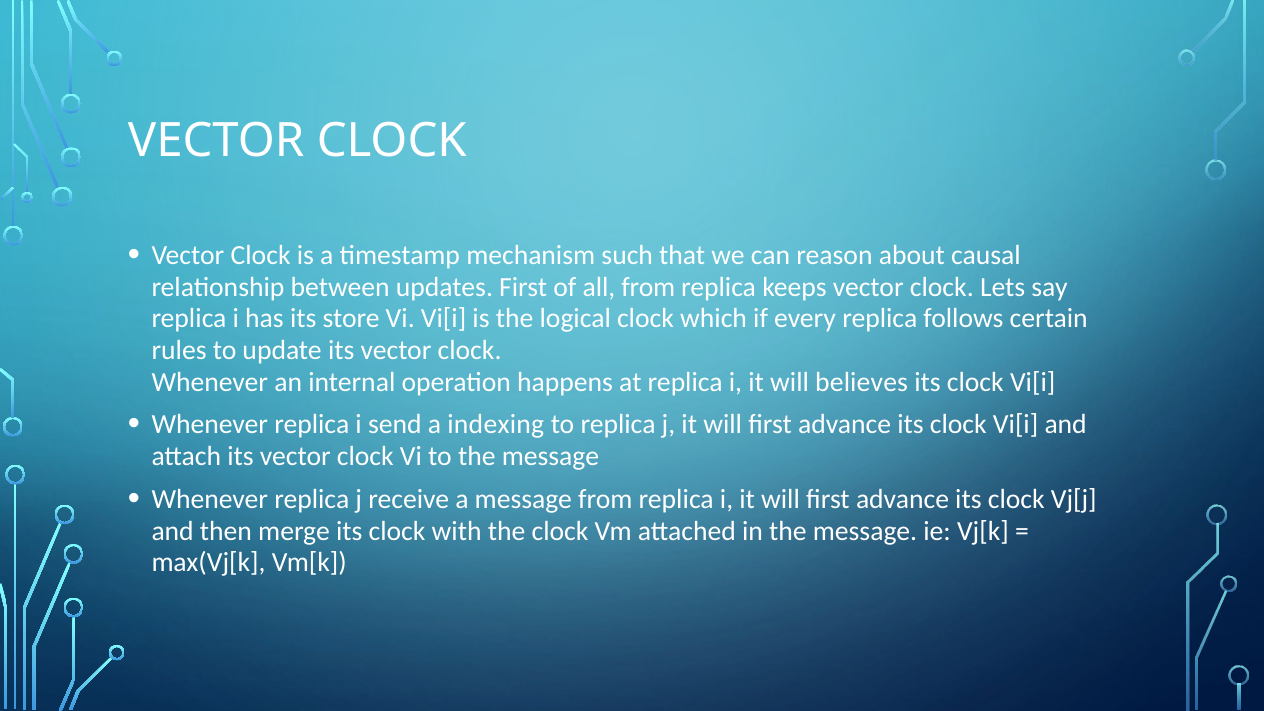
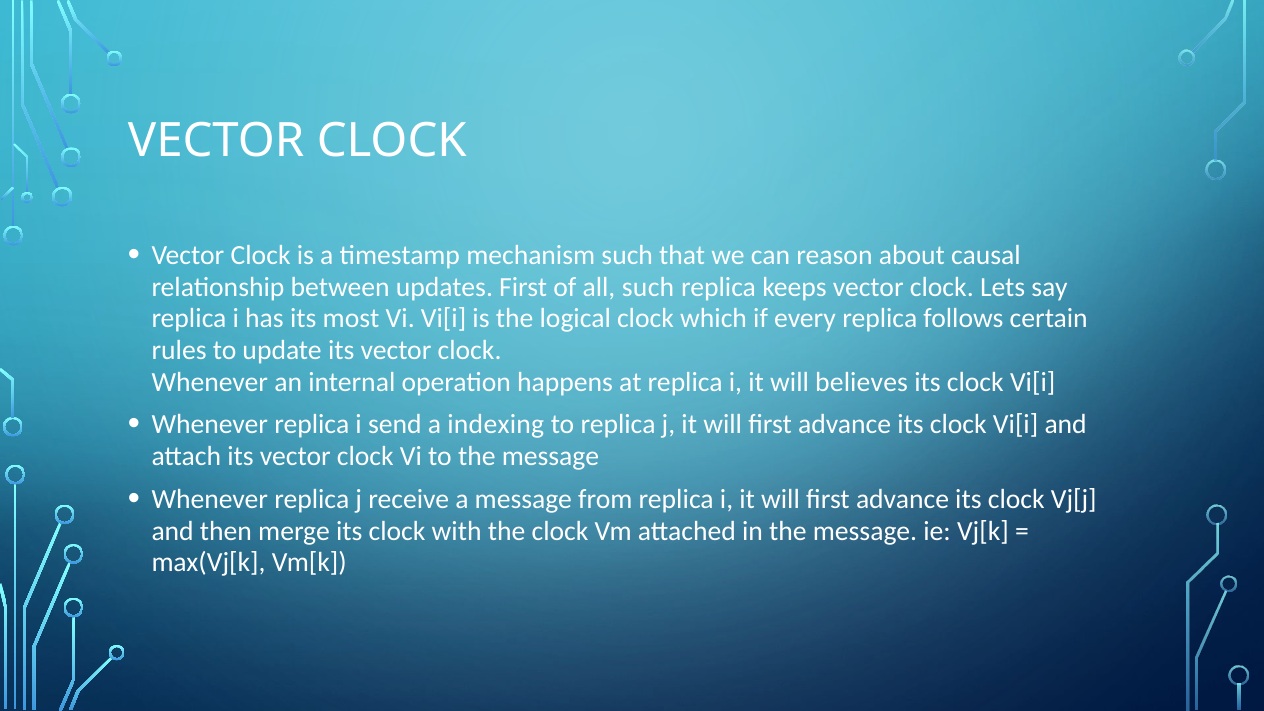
all from: from -> such (648, 287)
store: store -> most (351, 319)
